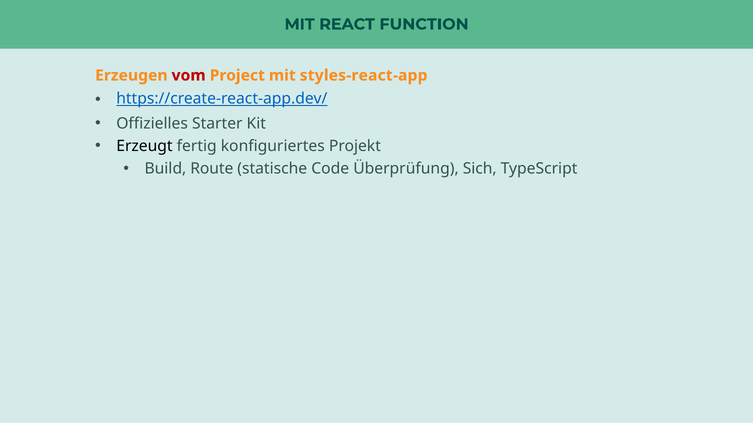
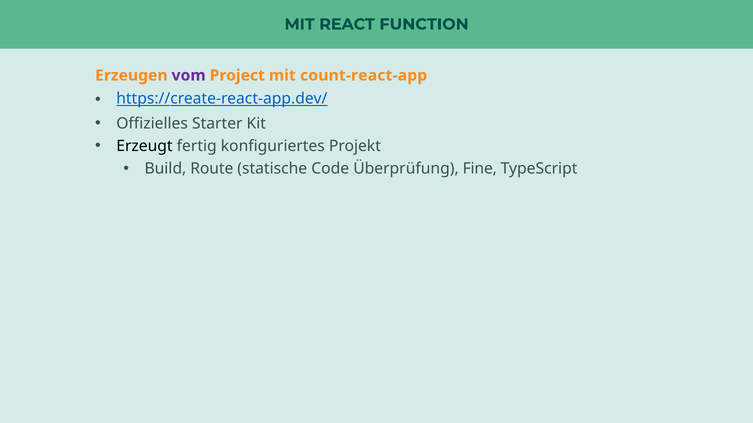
vom colour: red -> purple (189, 76)
styles-react-app: styles-react-app -> count-react-app (364, 76)
Sich: Sich -> Fine (480, 169)
